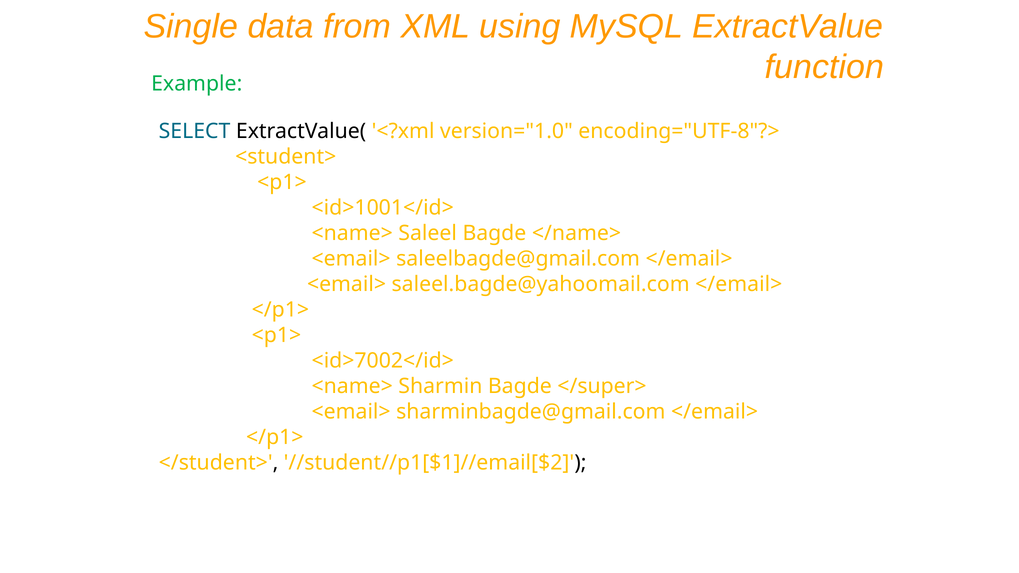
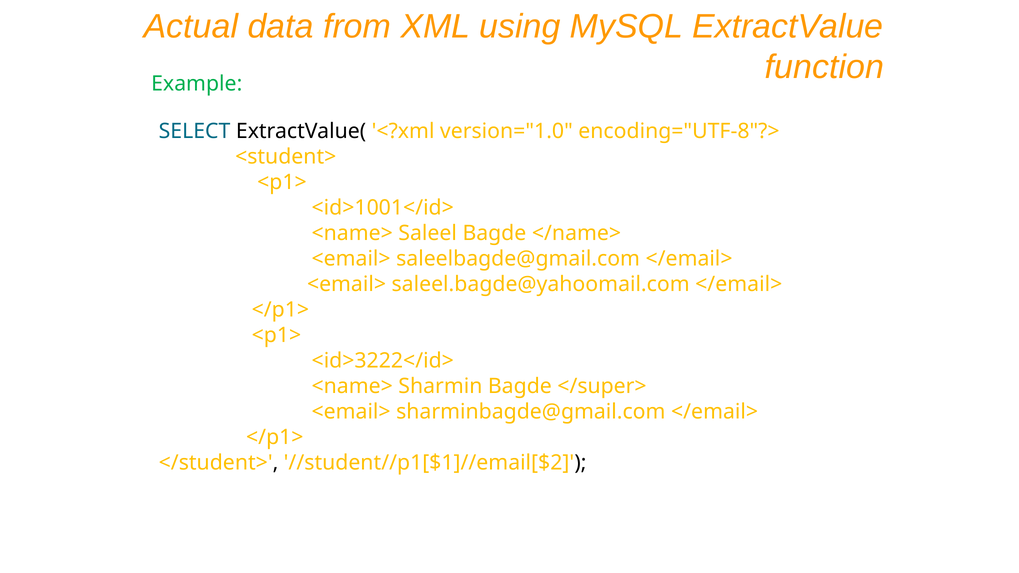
Single: Single -> Actual (191, 26)
<id>7002</id>: <id>7002</id> -> <id>3222</id> (383, 361)
